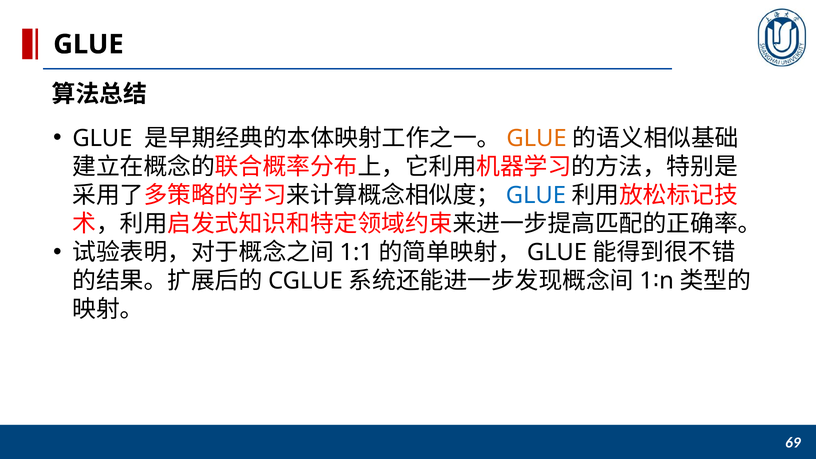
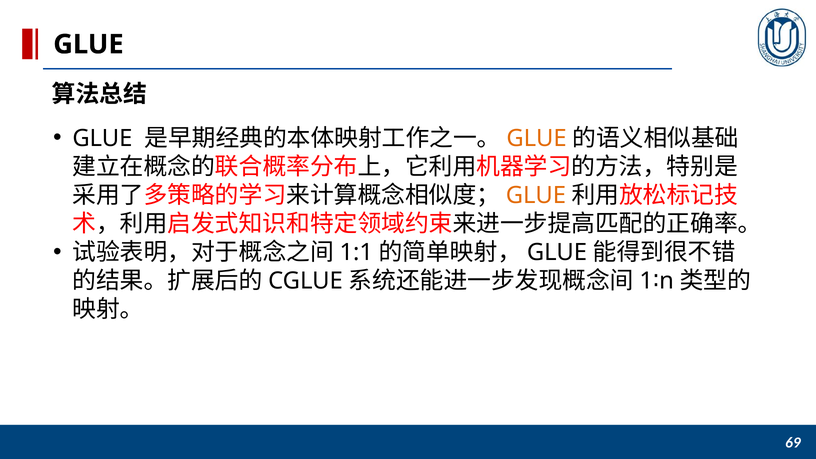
GLUE colour: blue -> orange (536, 195)
